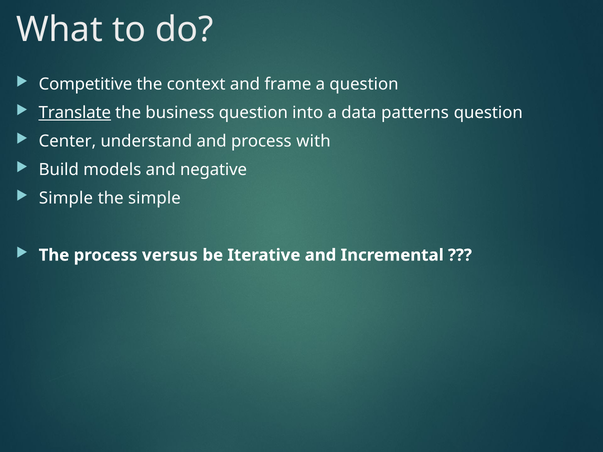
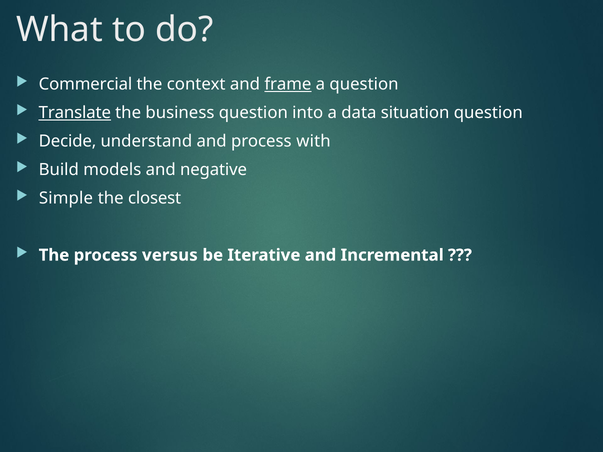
Competitive: Competitive -> Commercial (85, 84)
frame underline: none -> present (288, 84)
patterns: patterns -> situation (415, 113)
Center: Center -> Decide (67, 141)
the simple: simple -> closest (155, 198)
